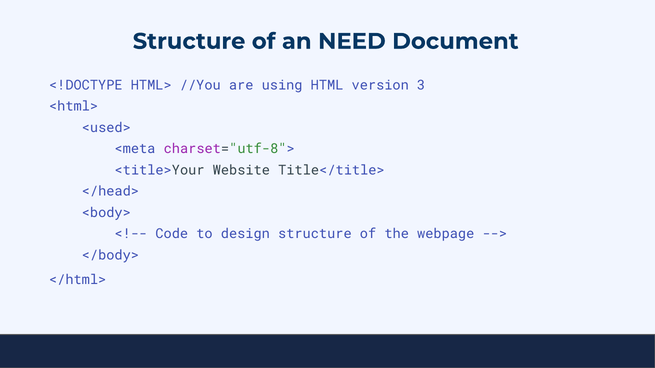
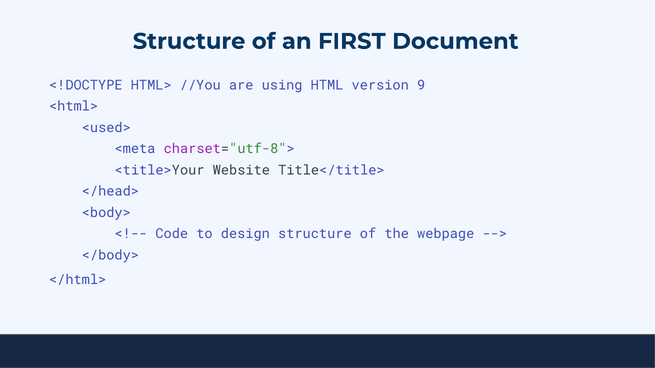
NEED: NEED -> FIRST (352, 41)
3: 3 -> 9 (421, 85)
